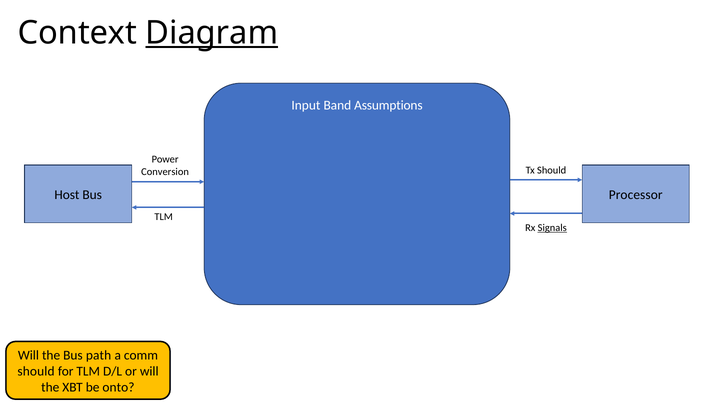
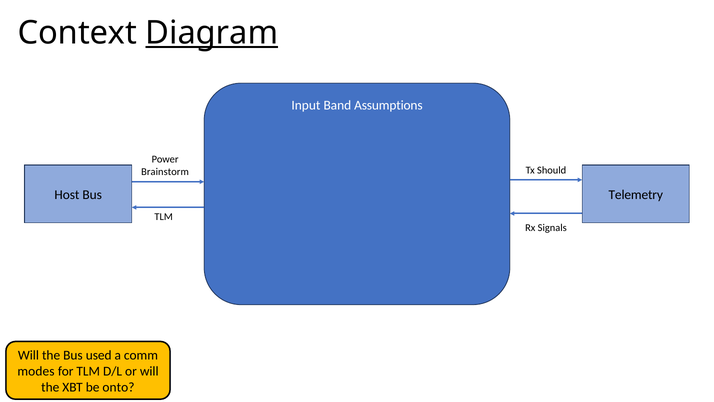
Conversion: Conversion -> Brainstorm (165, 172)
Processor: Processor -> Telemetry (636, 195)
Signals underline: present -> none (552, 228)
path: path -> used (99, 355)
should: should -> modes (36, 371)
